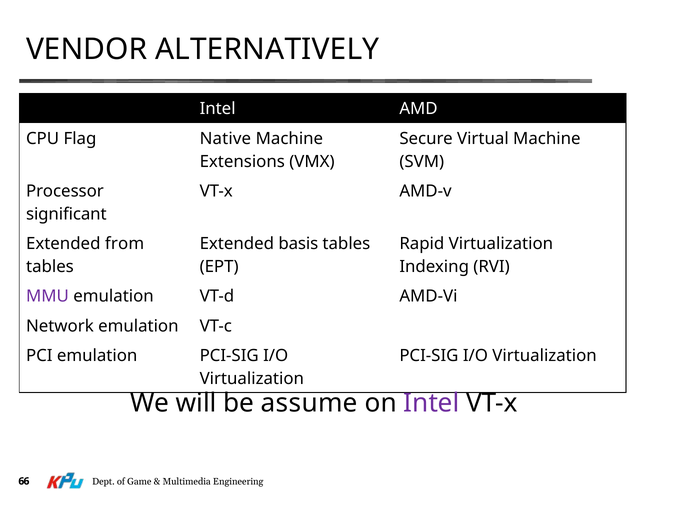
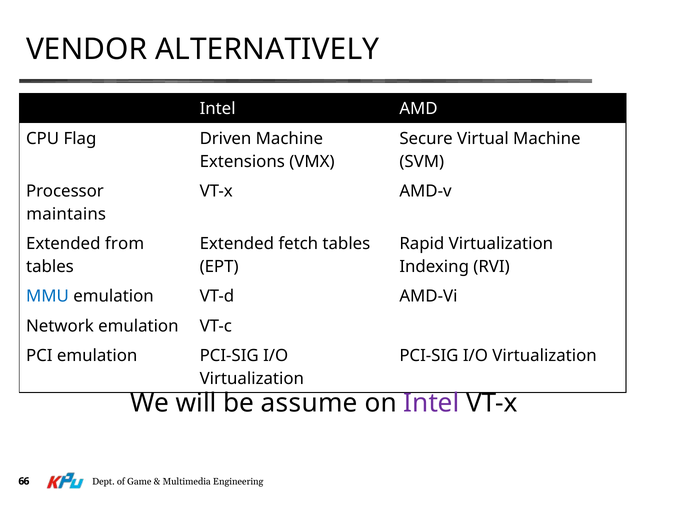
Native: Native -> Driven (225, 139)
significant: significant -> maintains (66, 214)
basis: basis -> fetch (298, 244)
MMU colour: purple -> blue (47, 297)
